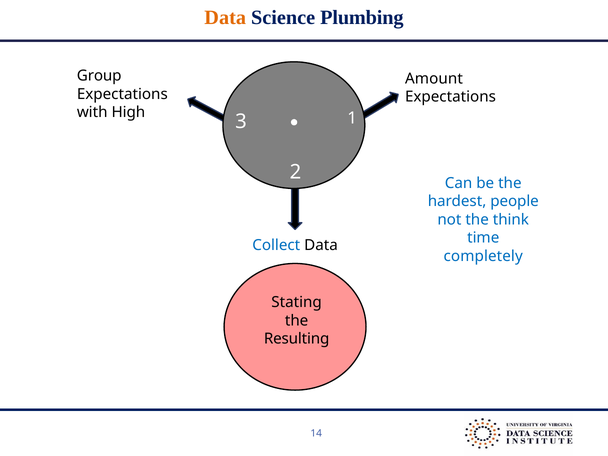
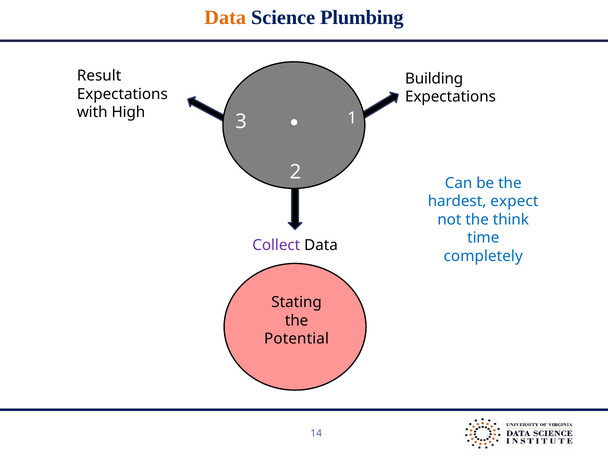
Group: Group -> Result (99, 76)
Amount: Amount -> Building (434, 79)
people: people -> expect (514, 201)
Collect colour: blue -> purple (276, 245)
Resulting: Resulting -> Potential (297, 339)
